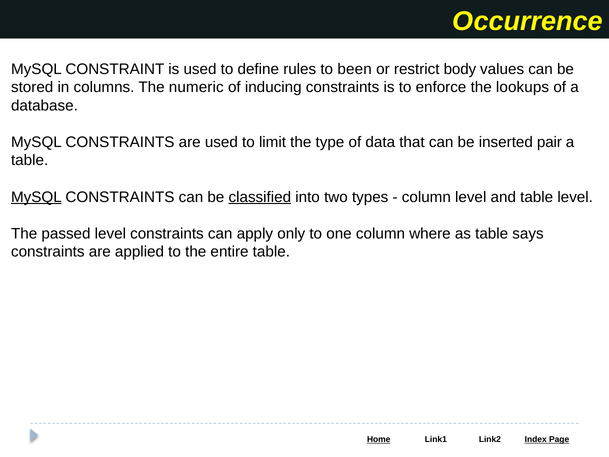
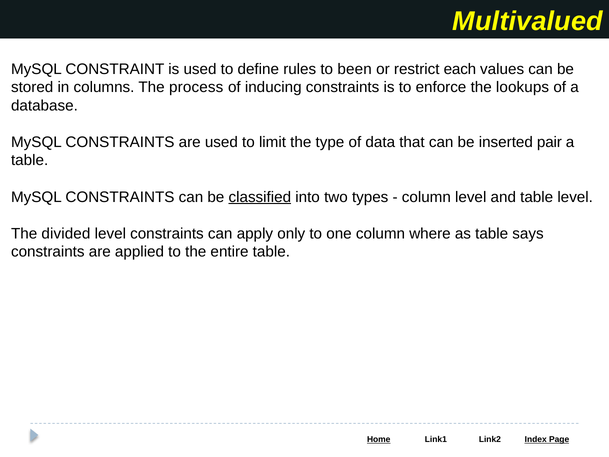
Occurrence: Occurrence -> Multivalued (528, 21)
body: body -> each (460, 69)
numeric: numeric -> process (196, 87)
MySQL underline: present -> none (36, 197)
passed: passed -> divided (66, 233)
